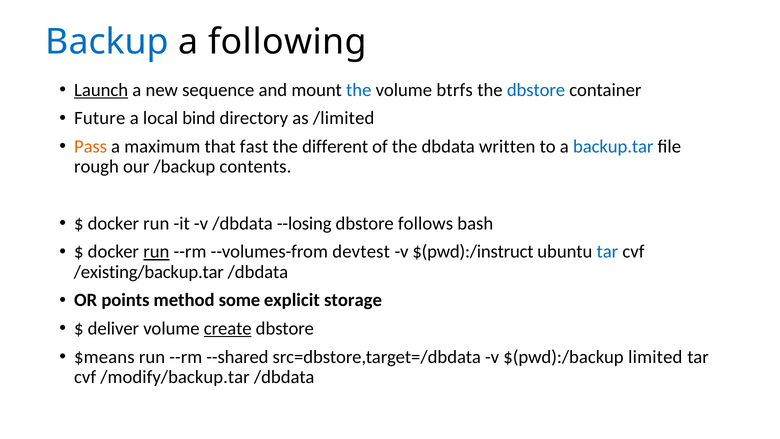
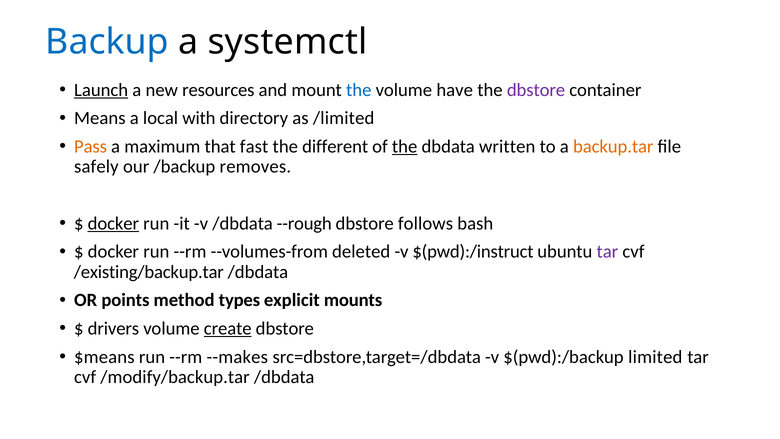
following: following -> systemctl (288, 42)
sequence: sequence -> resources (218, 90)
btrfs: btrfs -> have (455, 90)
dbstore colour: blue -> purple (536, 90)
Future: Future -> Means (100, 118)
bind: bind -> with (199, 118)
the underline: none -> present (405, 147)
backup.tar colour: blue -> orange (613, 147)
rough: rough -> safely (96, 167)
contents: contents -> removes (255, 167)
docker underline: none -> present (113, 223)
--losing: --losing -> --rough (304, 223)
run underline: present -> none (156, 252)
devtest: devtest -> deleted (361, 252)
tar colour: blue -> purple (607, 252)
some: some -> types (239, 300)
storage: storage -> mounts (353, 300)
deliver: deliver -> drivers (113, 328)
--shared: --shared -> --makes (237, 357)
